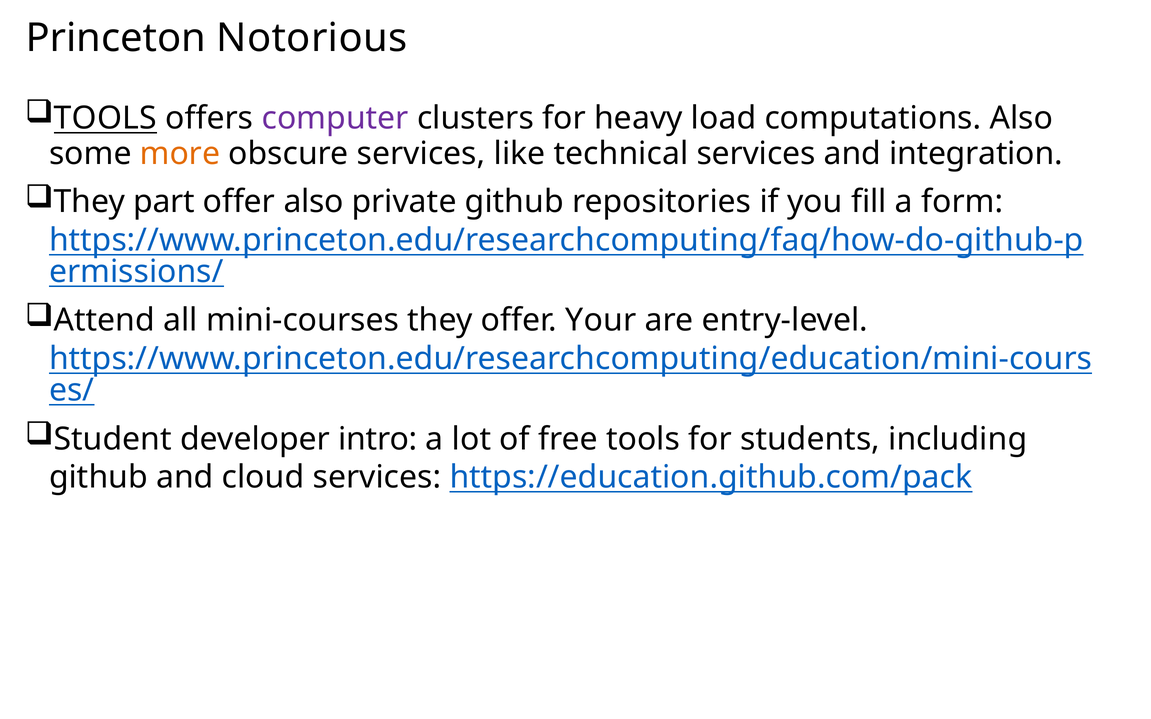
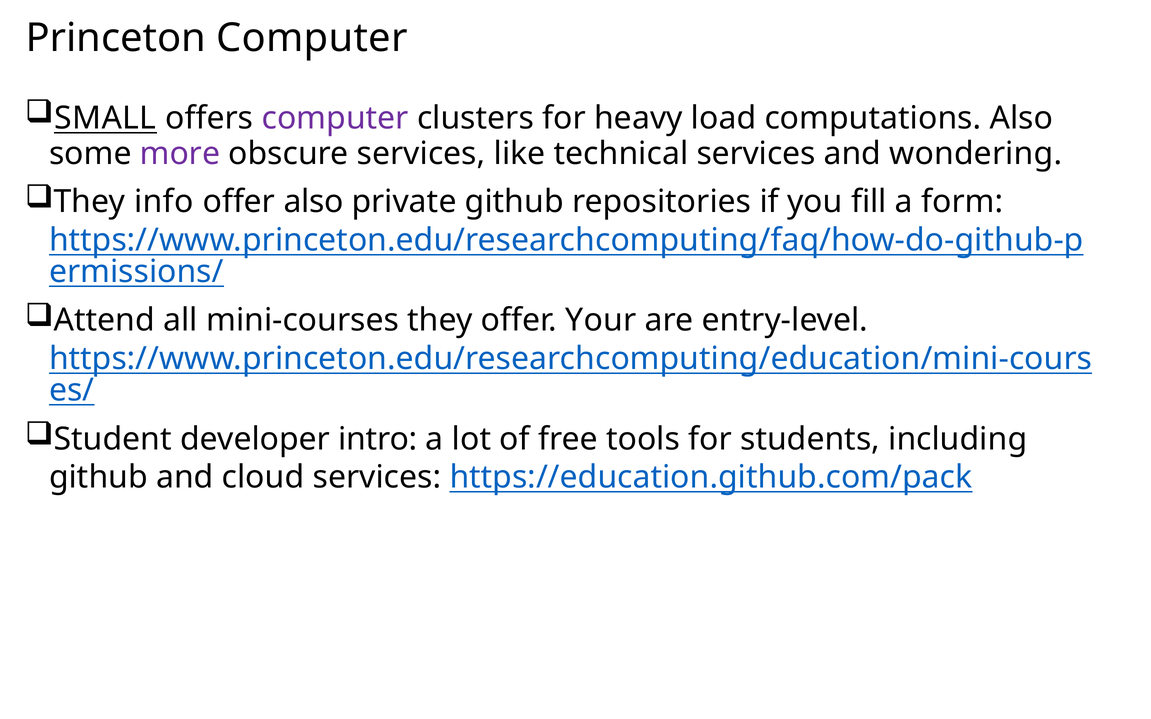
Princeton Notorious: Notorious -> Computer (312, 38)
TOOLS: TOOLS -> SMALL (105, 118)
more colour: orange -> purple (180, 154)
integration: integration -> wondering (976, 154)
part: part -> info (164, 202)
